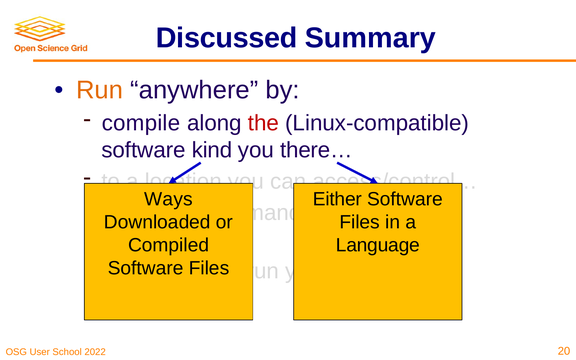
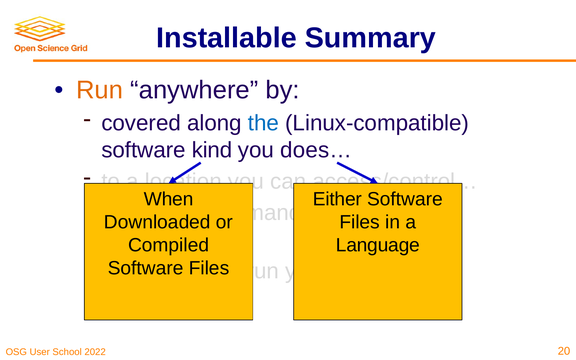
Discussed: Discussed -> Installable (227, 38)
compile: compile -> covered (141, 123)
the colour: red -> blue (263, 123)
there…: there… -> does… (316, 150)
Ways: Ways -> When (169, 199)
